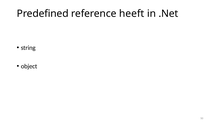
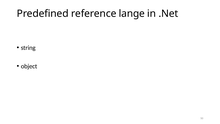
heeft: heeft -> lange (132, 14)
